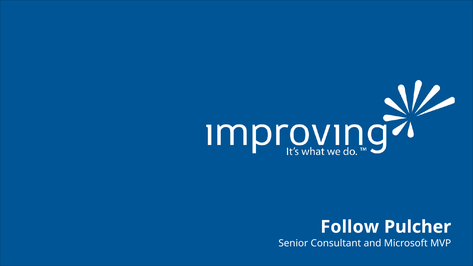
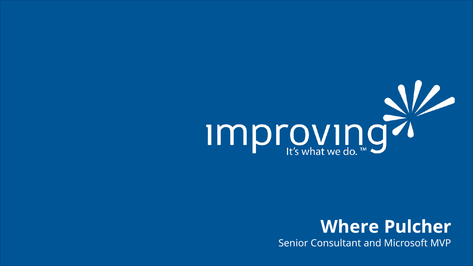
Follow: Follow -> Where (350, 227)
